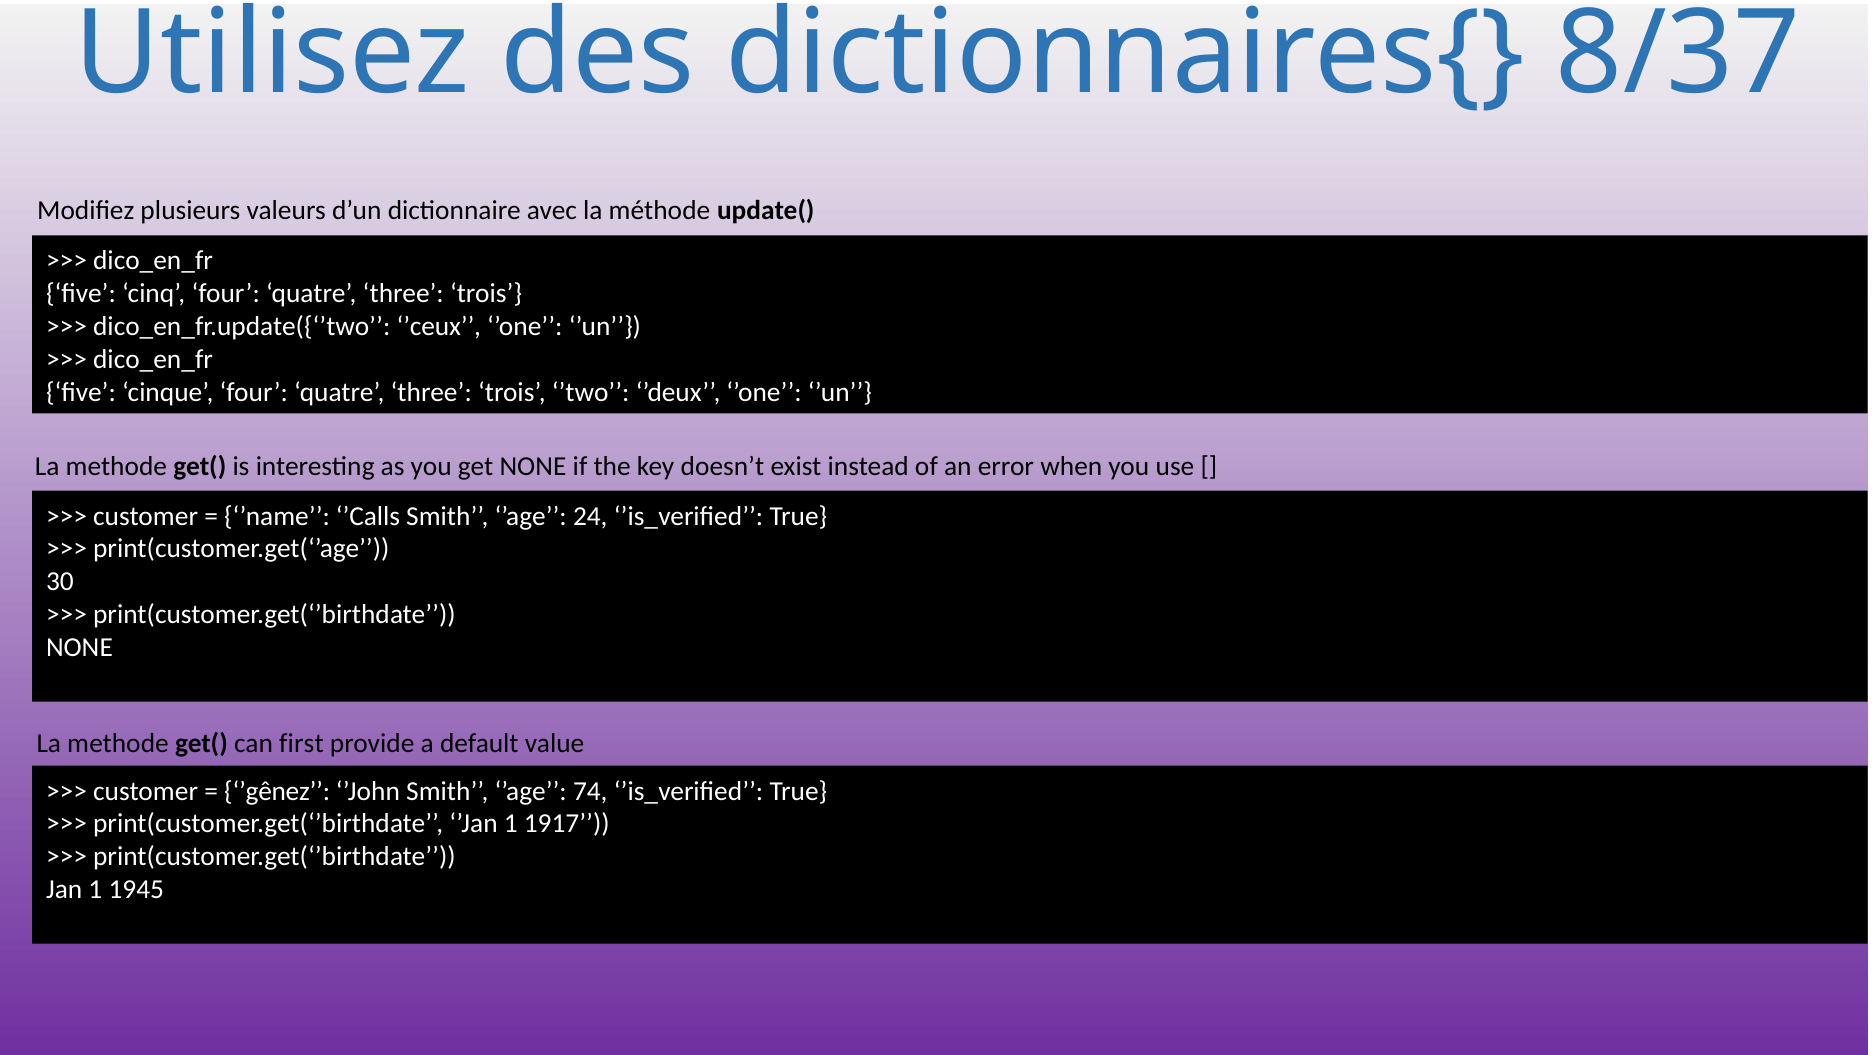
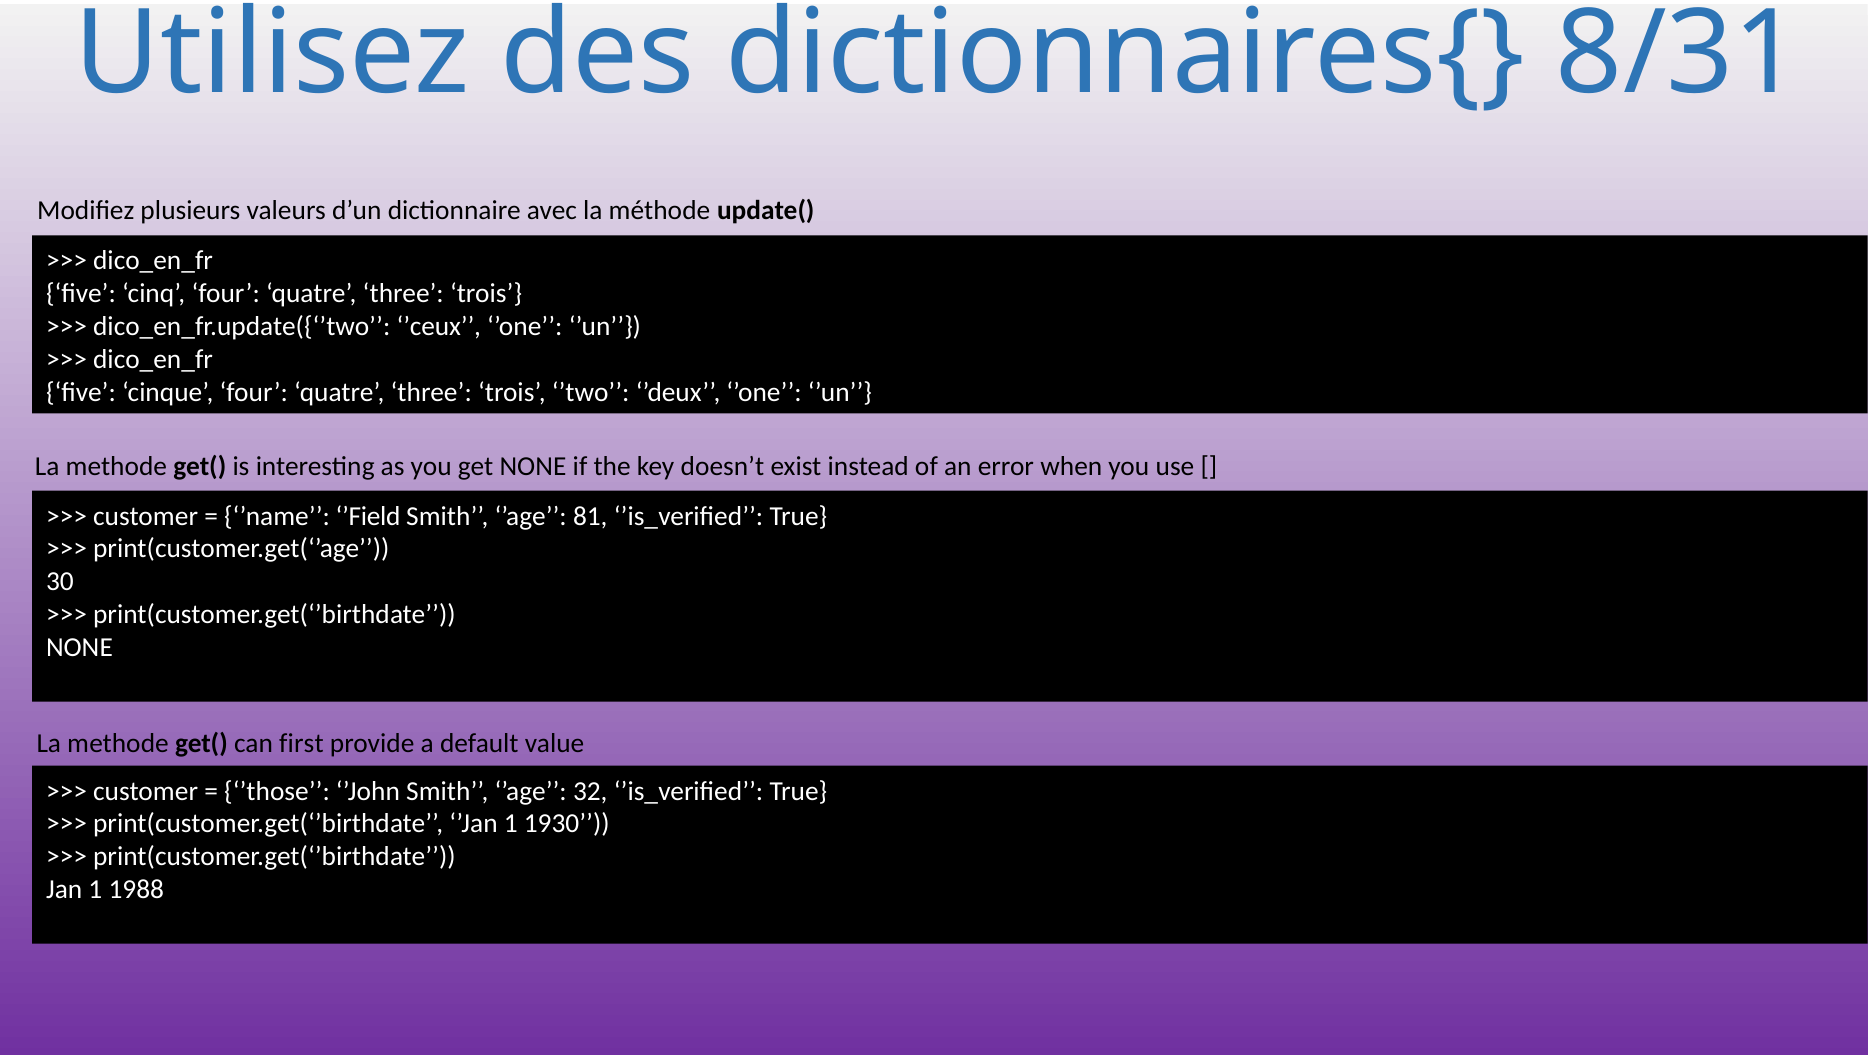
8/37: 8/37 -> 8/31 (1678, 54)
’Calls: ’Calls -> ’Field (368, 516)
24: 24 -> 81 (590, 516)
’gênez: ’gênez -> ’those (277, 791)
74: 74 -> 32 (590, 791)
1917: 1917 -> 1930 (567, 824)
1945: 1945 -> 1988 (136, 890)
